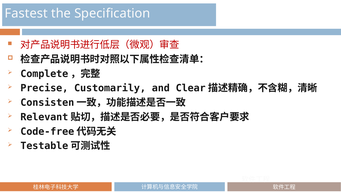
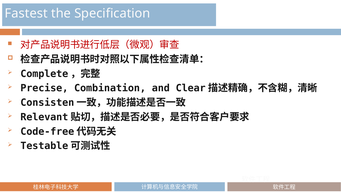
Customarily: Customarily -> Combination (110, 88)
